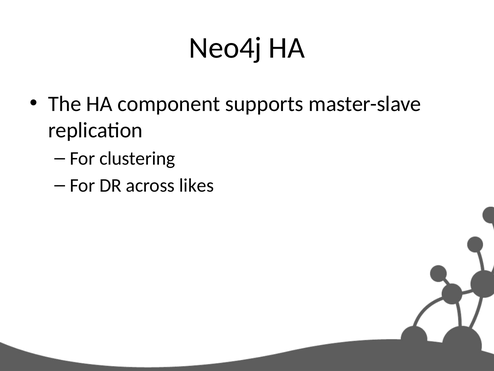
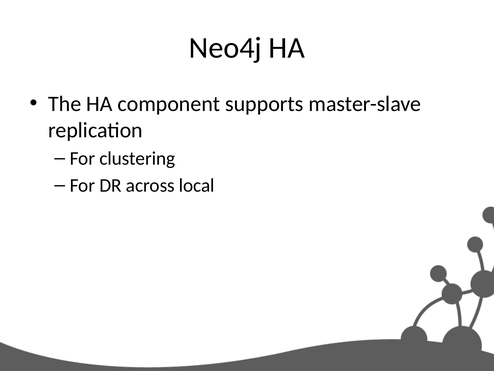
likes: likes -> local (197, 185)
